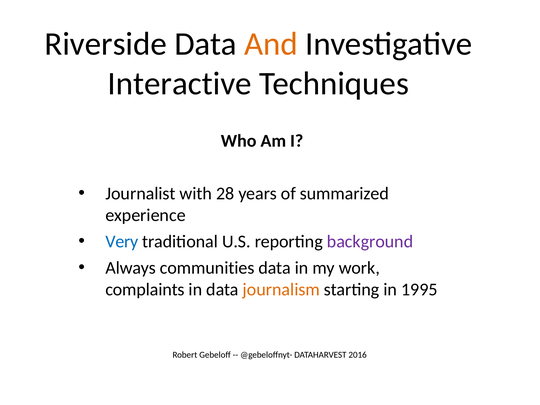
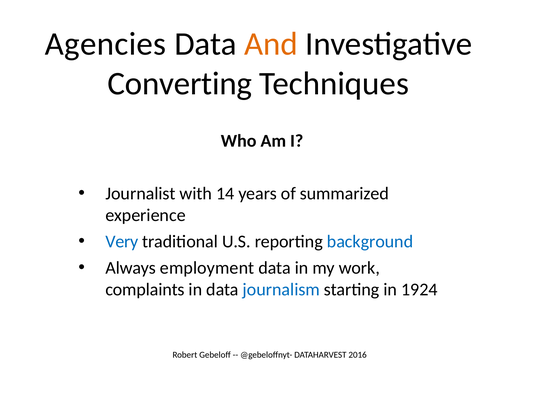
Riverside: Riverside -> Agencies (105, 44)
Interactive: Interactive -> Converting (180, 84)
28: 28 -> 14 (225, 194)
background colour: purple -> blue (370, 242)
communities: communities -> employment (207, 268)
journalism colour: orange -> blue (281, 290)
1995: 1995 -> 1924 (419, 290)
